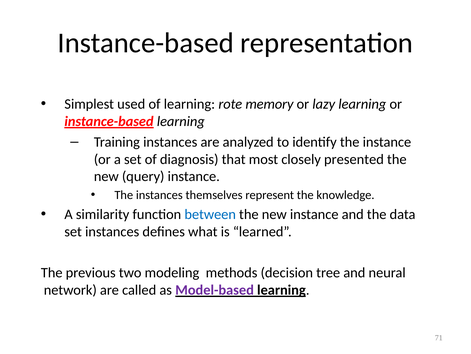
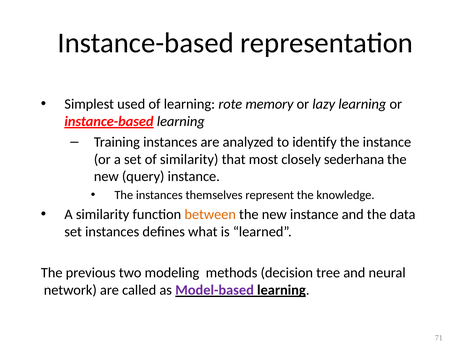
of diagnosis: diagnosis -> similarity (189, 159)
presented: presented -> sederhana (354, 159)
between colour: blue -> orange (210, 214)
